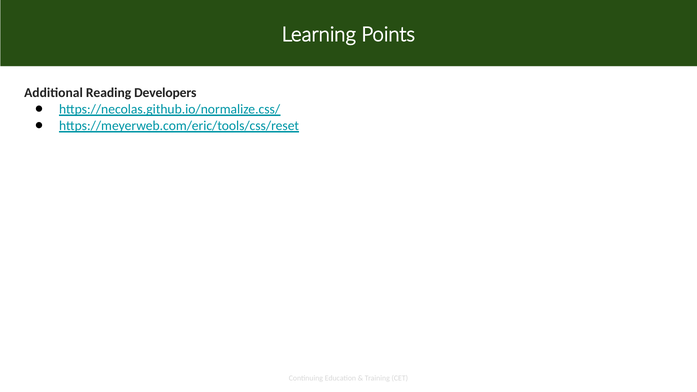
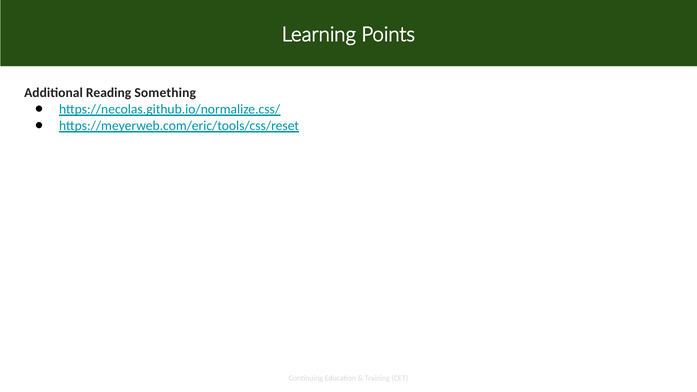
Developers: Developers -> Something (165, 93)
